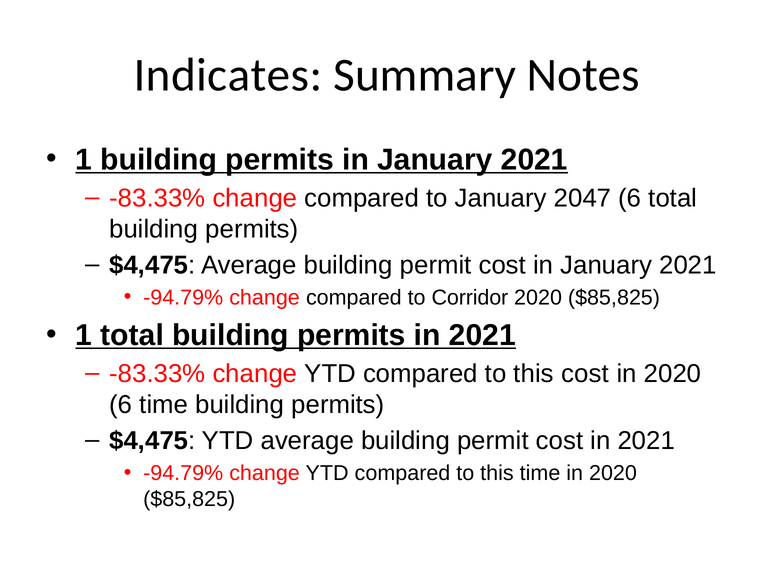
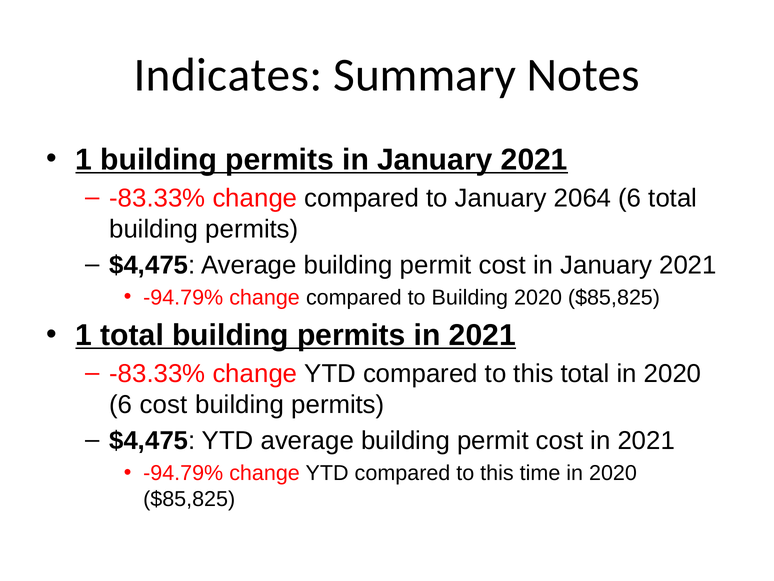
2047: 2047 -> 2064 (583, 198)
to Corridor: Corridor -> Building (470, 297)
this cost: cost -> total (585, 373)
6 time: time -> cost (164, 404)
